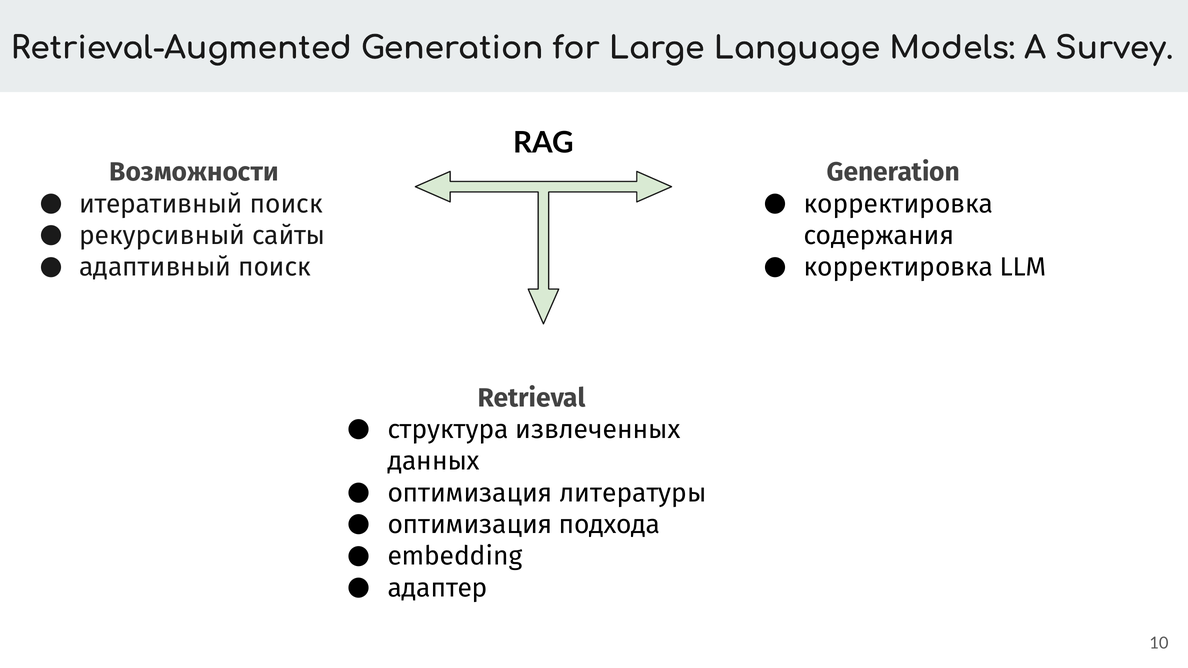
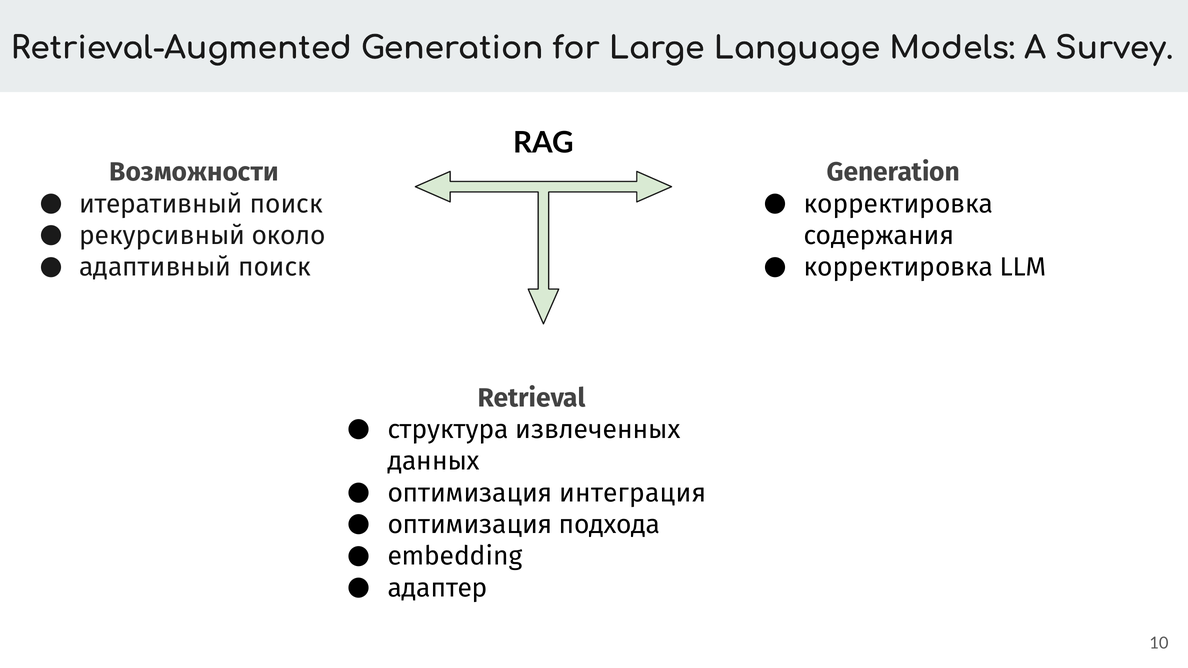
сайты: сайты -> около (289, 236)
литературы: литературы -> интеграция (633, 493)
